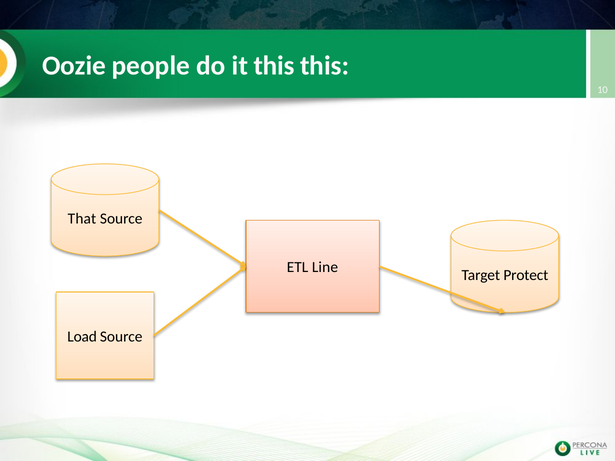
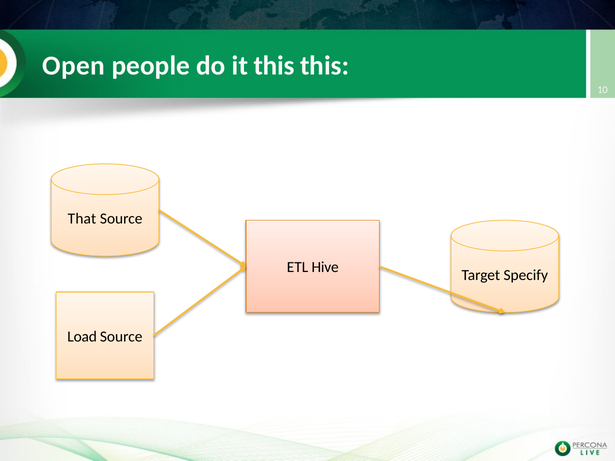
Oozie: Oozie -> Open (74, 66)
Line: Line -> Hive (325, 268)
Protect: Protect -> Specify (526, 275)
